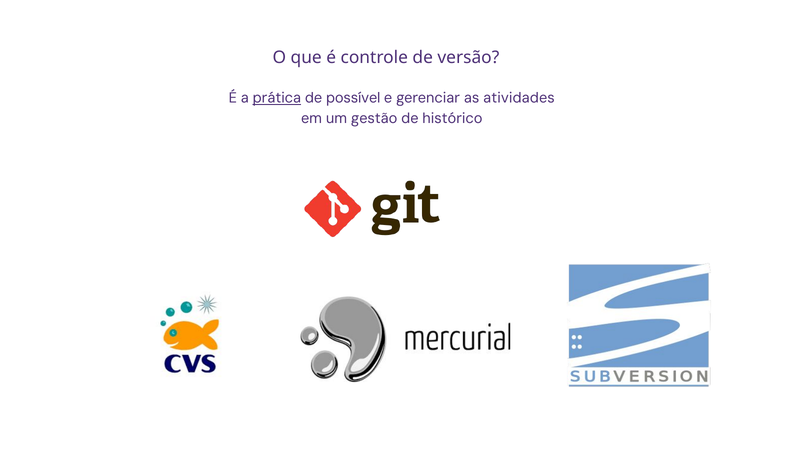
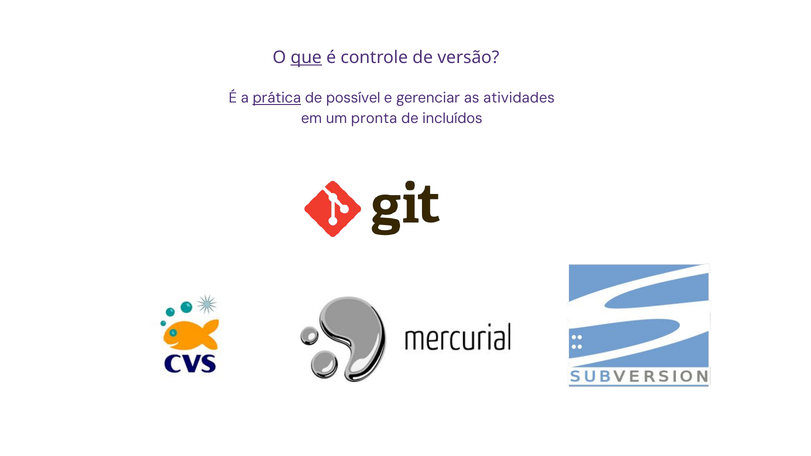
que underline: none -> present (306, 58)
gestão: gestão -> pronta (374, 119)
histórico: histórico -> incluídos (452, 119)
